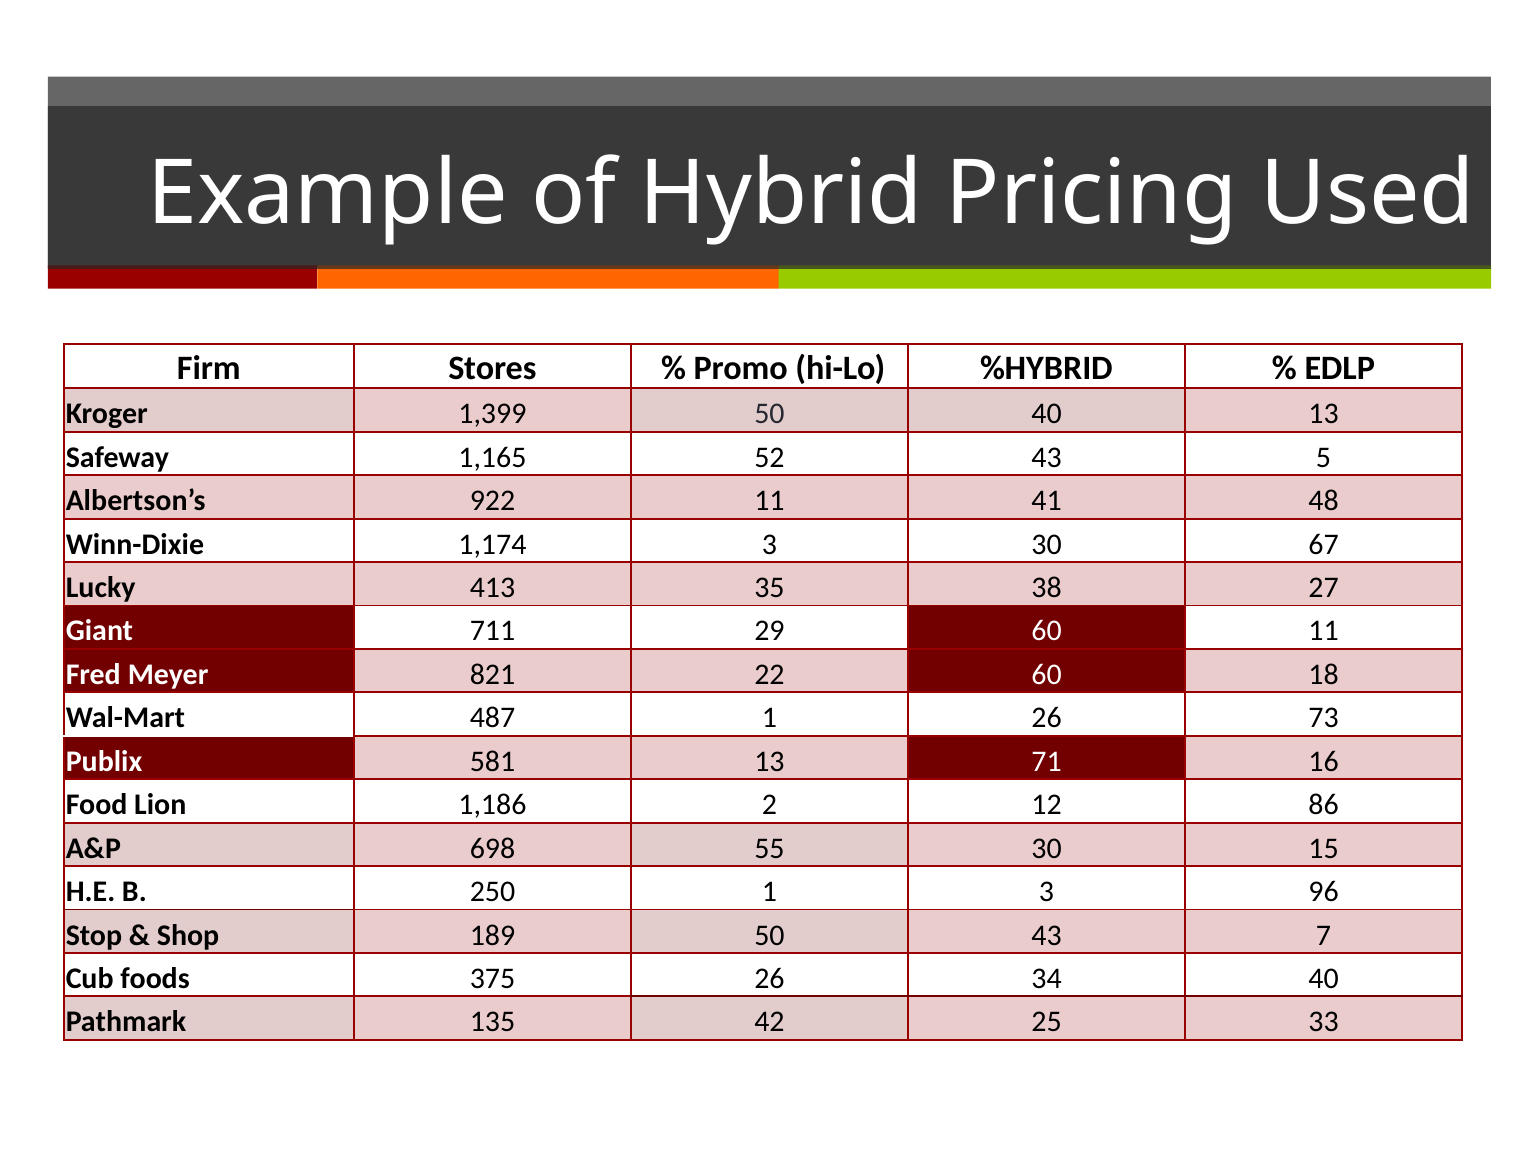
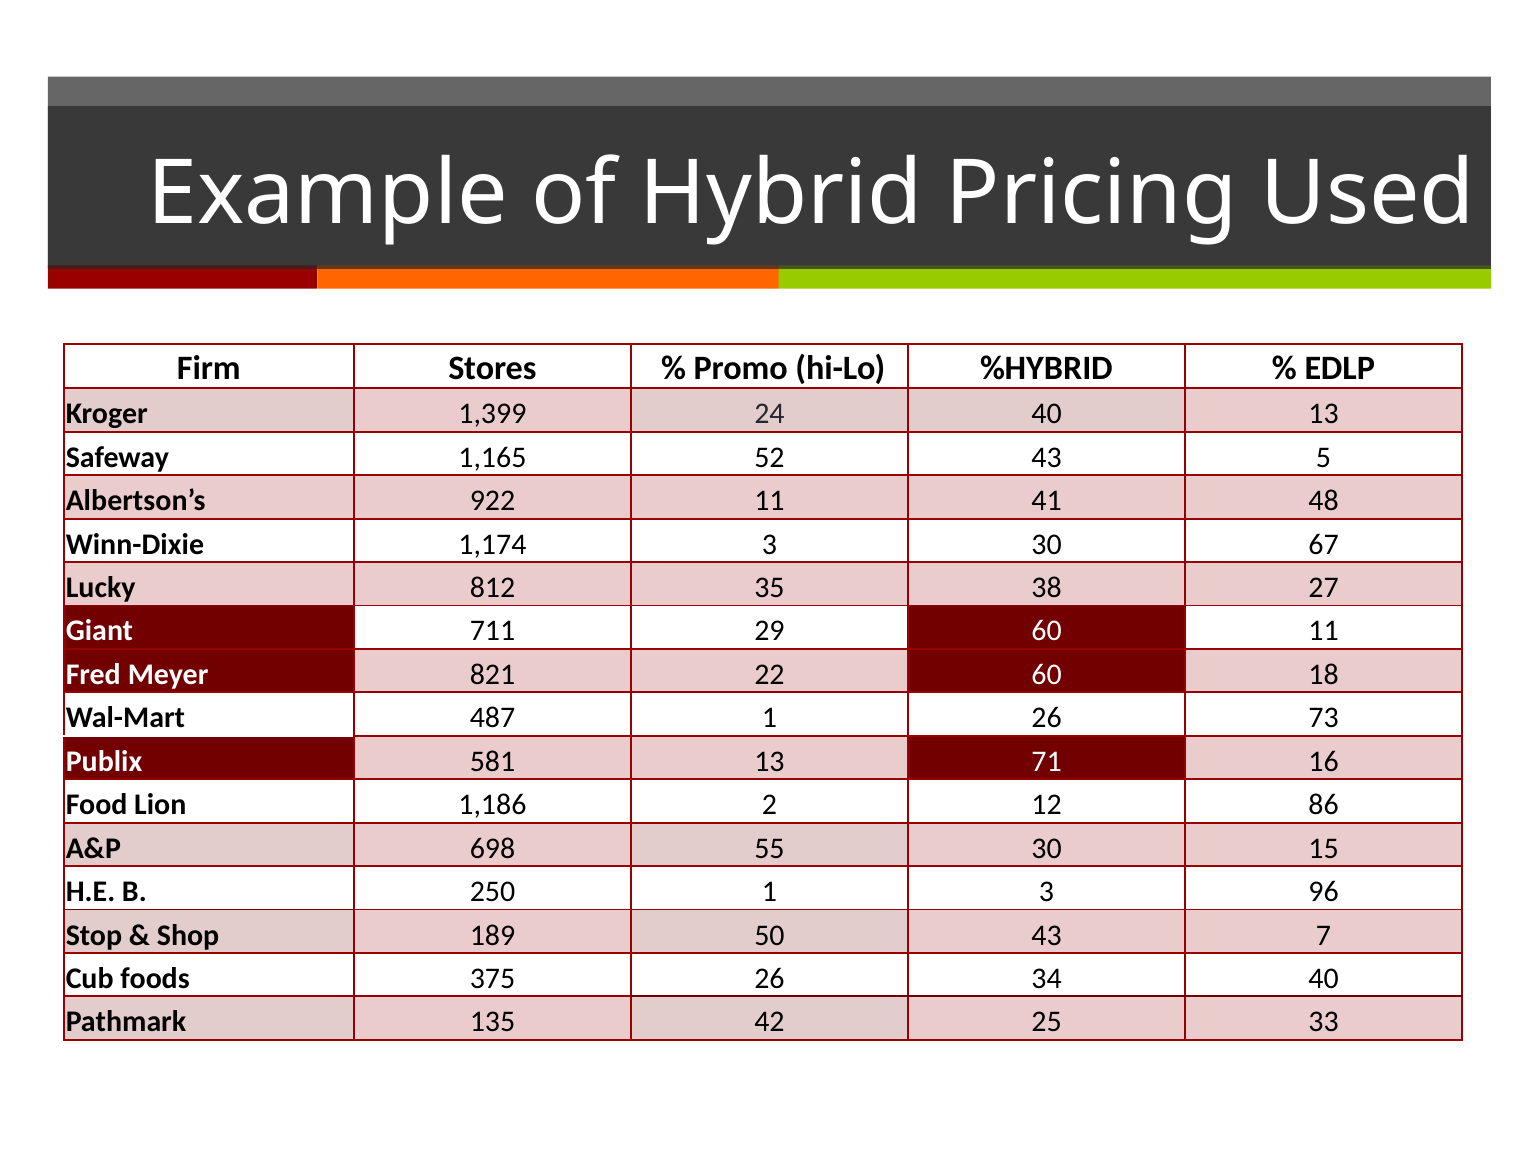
1,399 50: 50 -> 24 (769, 414)
413: 413 -> 812 (493, 588)
